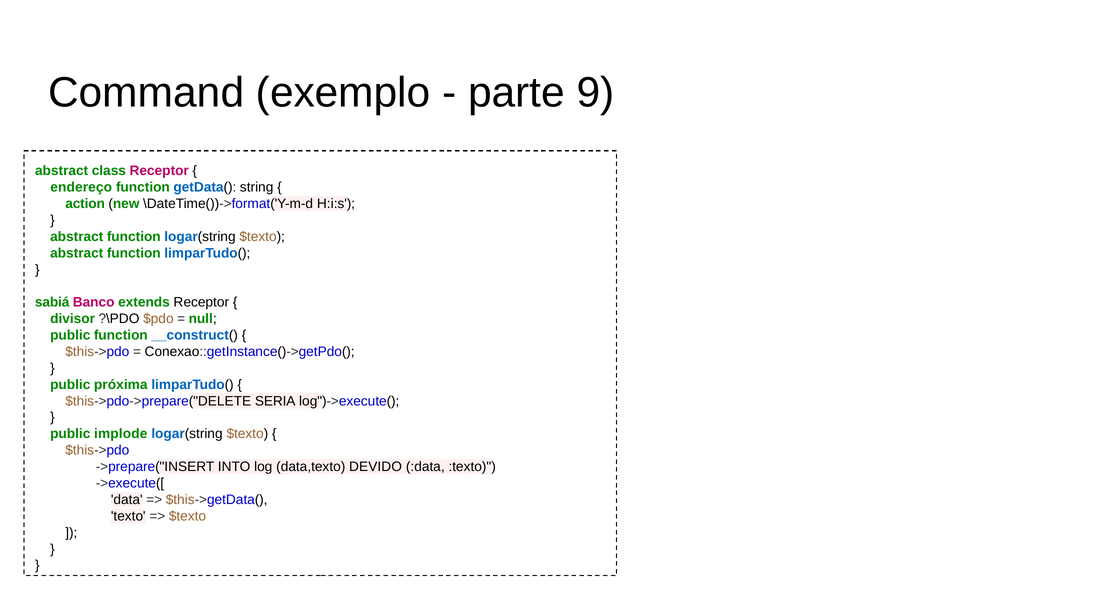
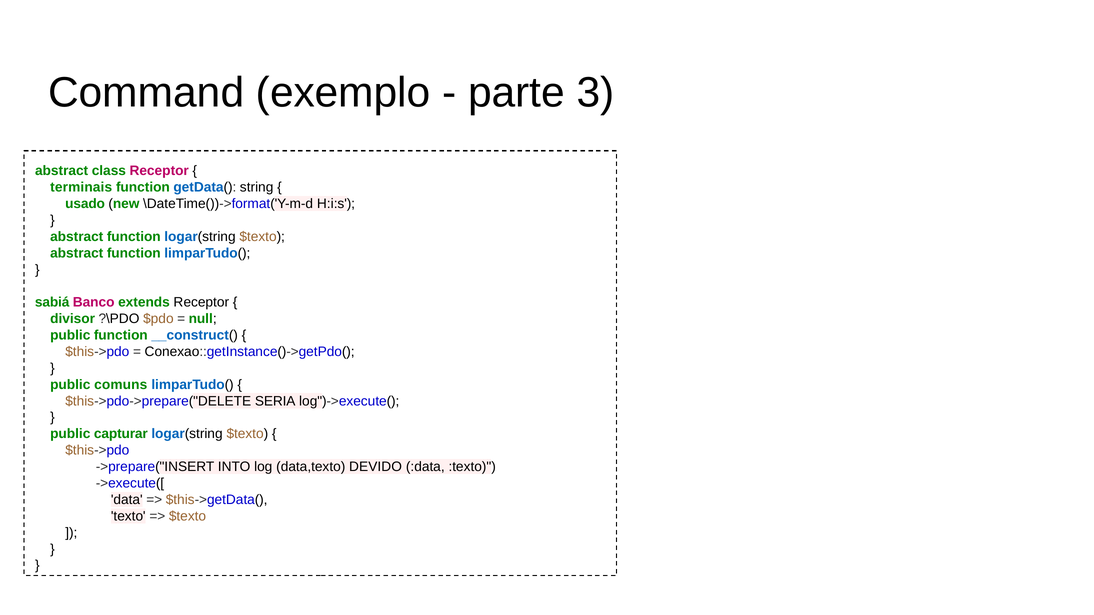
9: 9 -> 3 (595, 93)
endereço: endereço -> terminais (81, 187)
action: action -> usado (85, 204)
próxima: próxima -> comuns (121, 385)
implode: implode -> capturar (121, 434)
